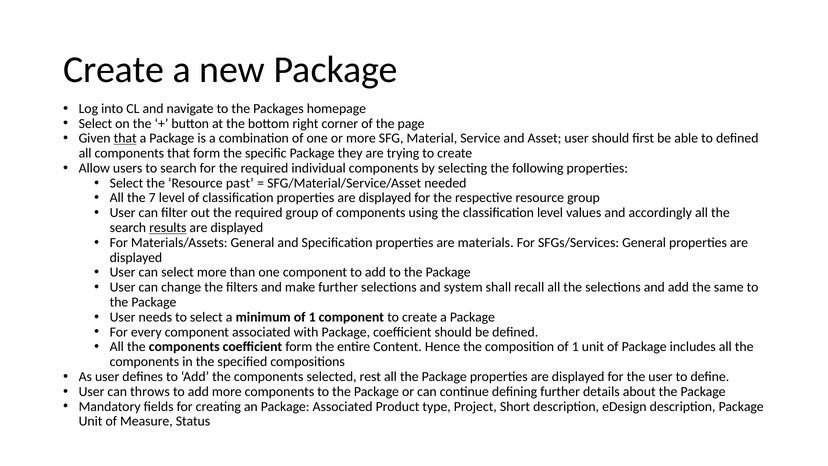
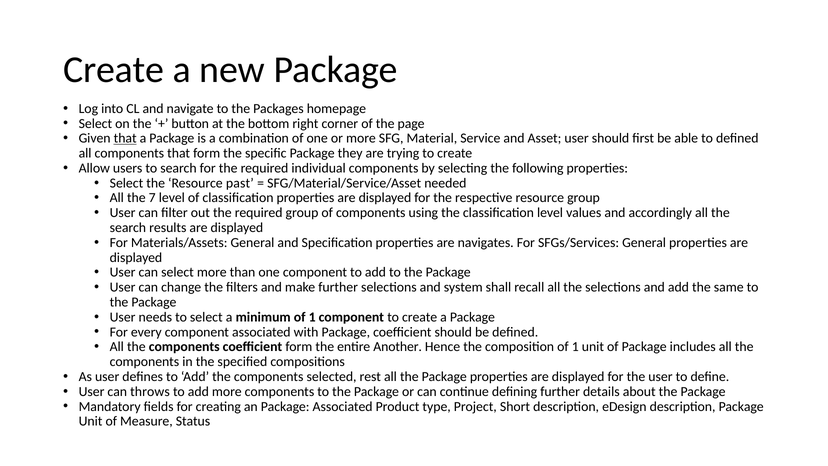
results underline: present -> none (168, 228)
materials: materials -> navigates (486, 243)
Content: Content -> Another (398, 347)
